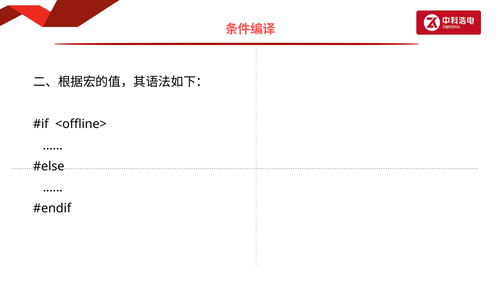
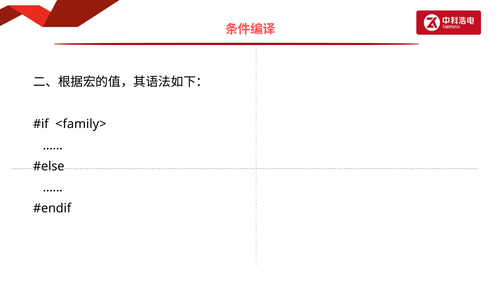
<offline>: <offline> -> <family> (81, 124)
